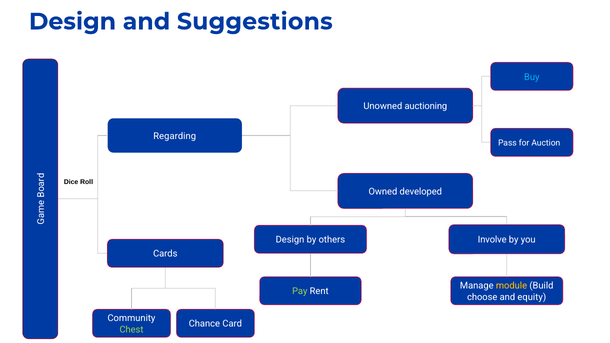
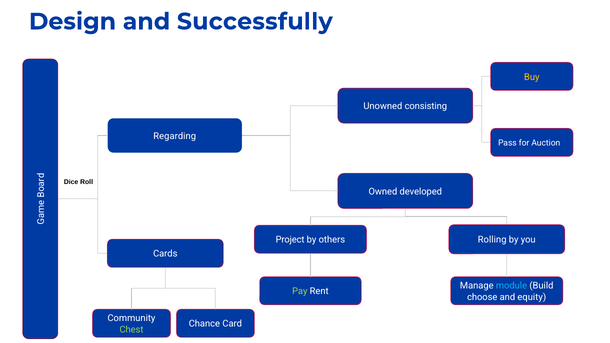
Suggestions: Suggestions -> Successfully (255, 22)
Buy colour: light blue -> yellow (532, 77)
auctioning: auctioning -> consisting (426, 106)
Design: Design -> Project (290, 240)
Involve: Involve -> Rolling (492, 240)
module colour: yellow -> light blue (512, 286)
